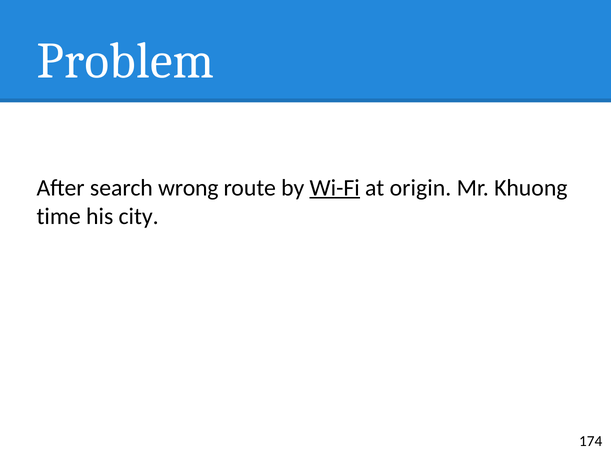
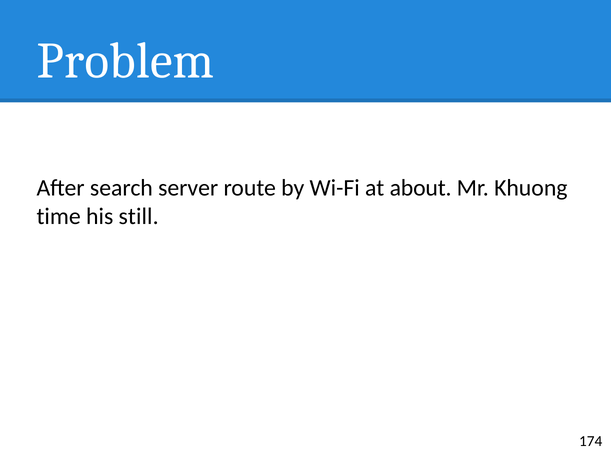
wrong: wrong -> server (188, 188)
Wi-Fi underline: present -> none (335, 188)
origin: origin -> about (421, 188)
city: city -> still (139, 216)
